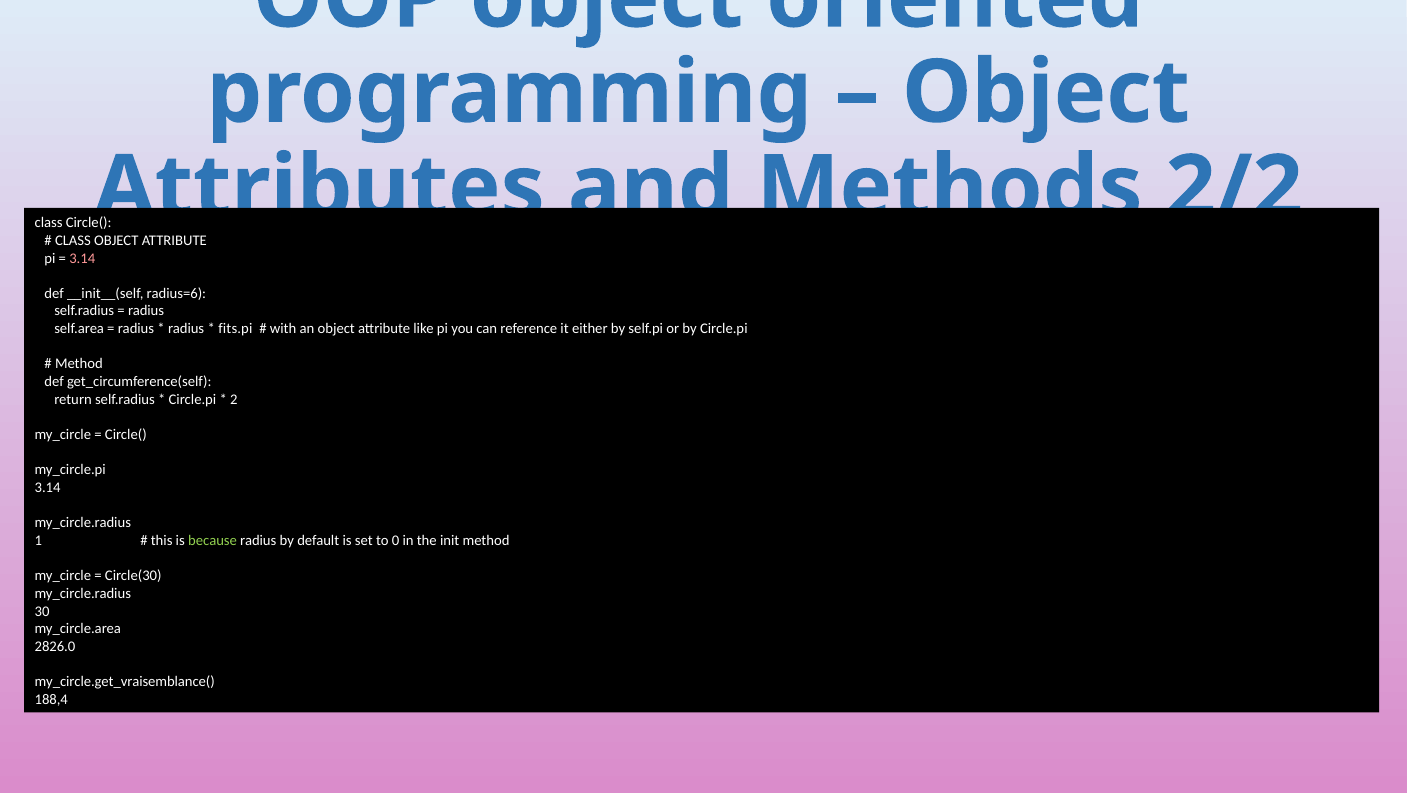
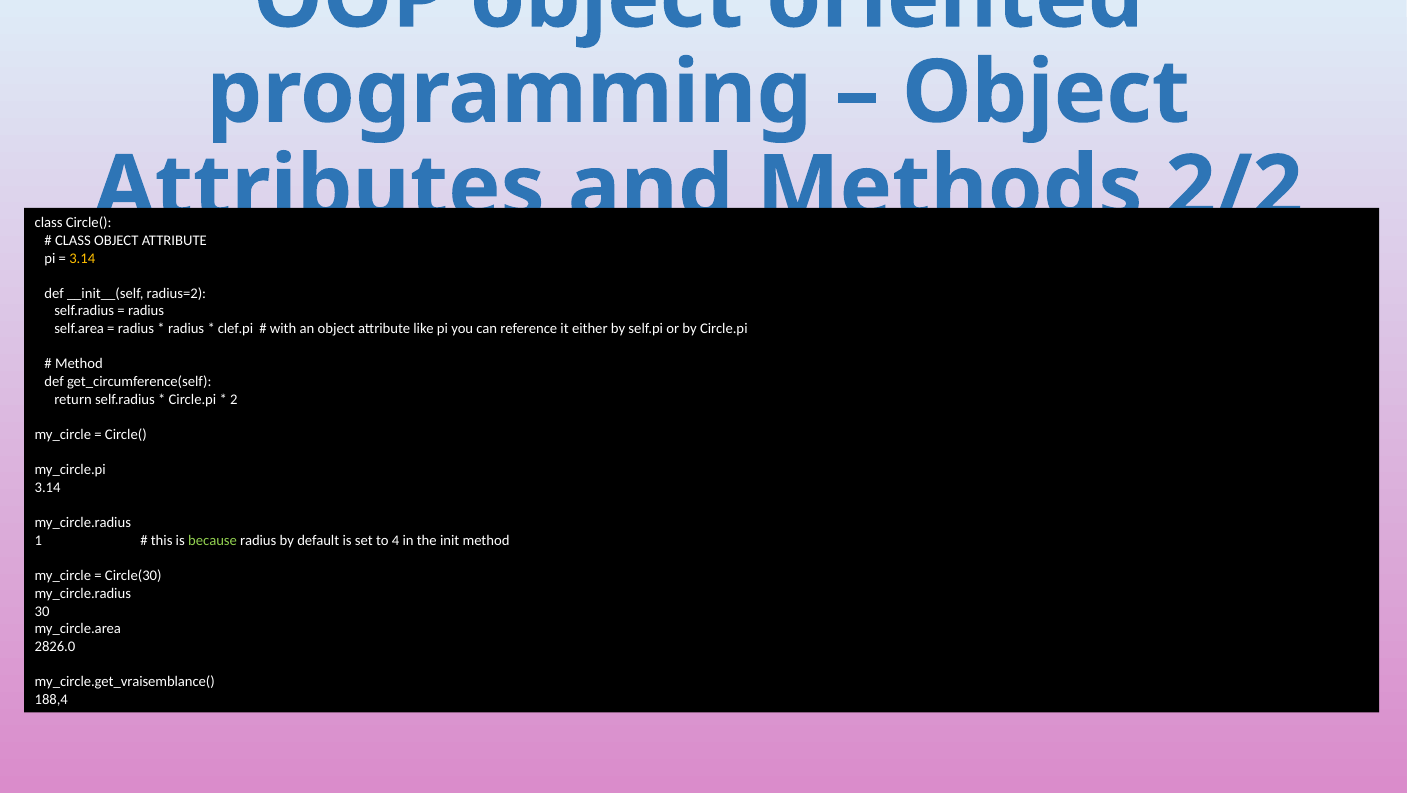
3.14 colour: pink -> yellow (82, 258)
radius=6: radius=6 -> radius=2 (176, 294)
fits.pi: fits.pi -> clef.pi (236, 329)
0: 0 -> 4 (396, 541)
